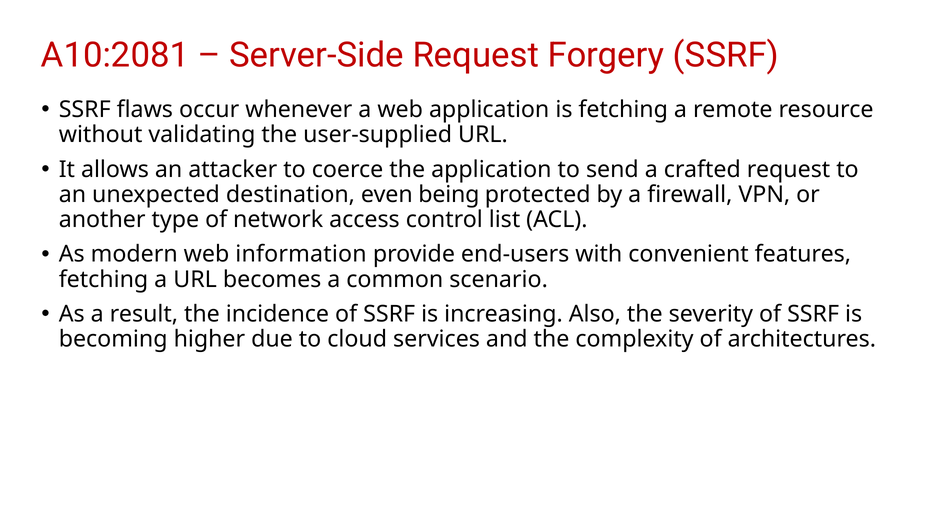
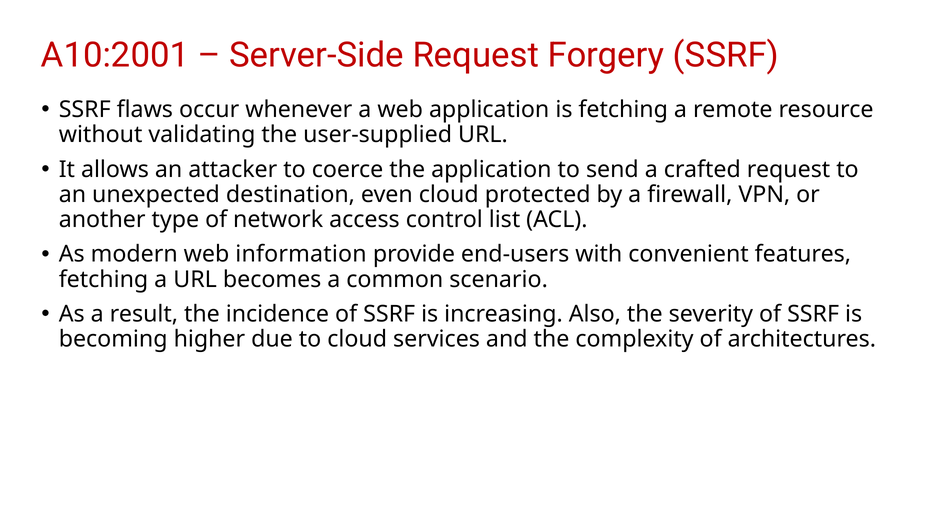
A10:2081: A10:2081 -> A10:2001 (115, 55)
even being: being -> cloud (449, 195)
